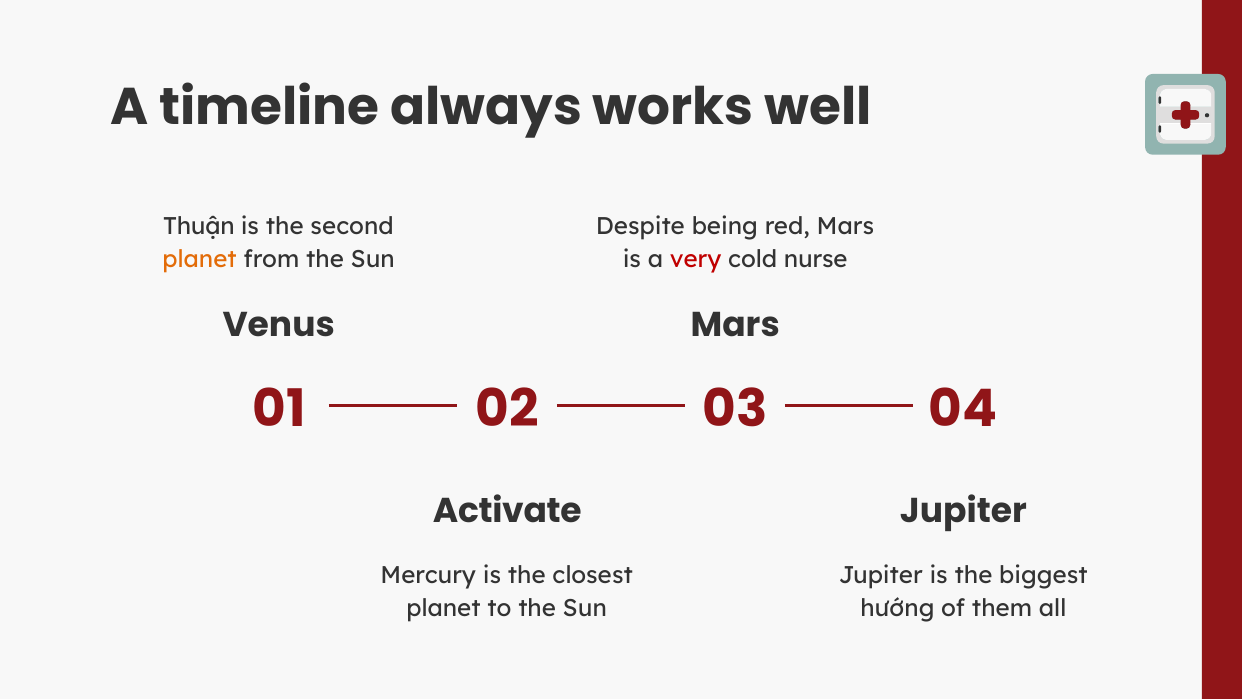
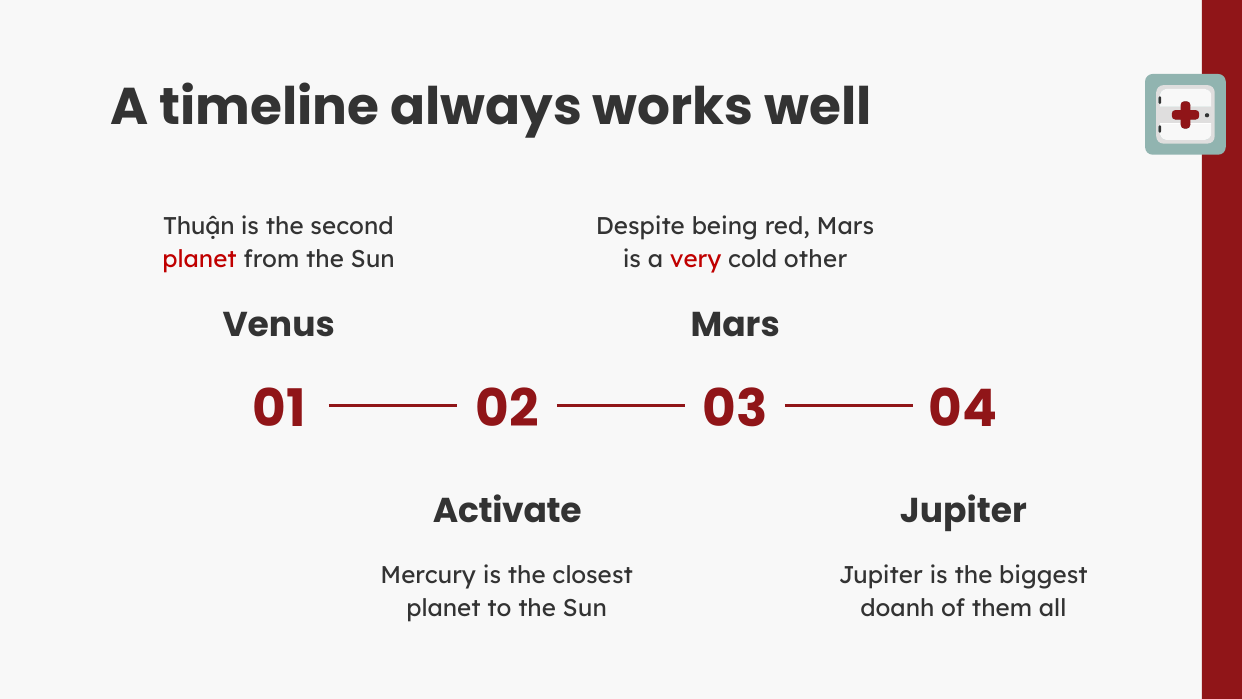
planet colour: orange -> red (200, 260)
nurse: nurse -> other (816, 260)
hướng: hướng -> doanh (897, 608)
